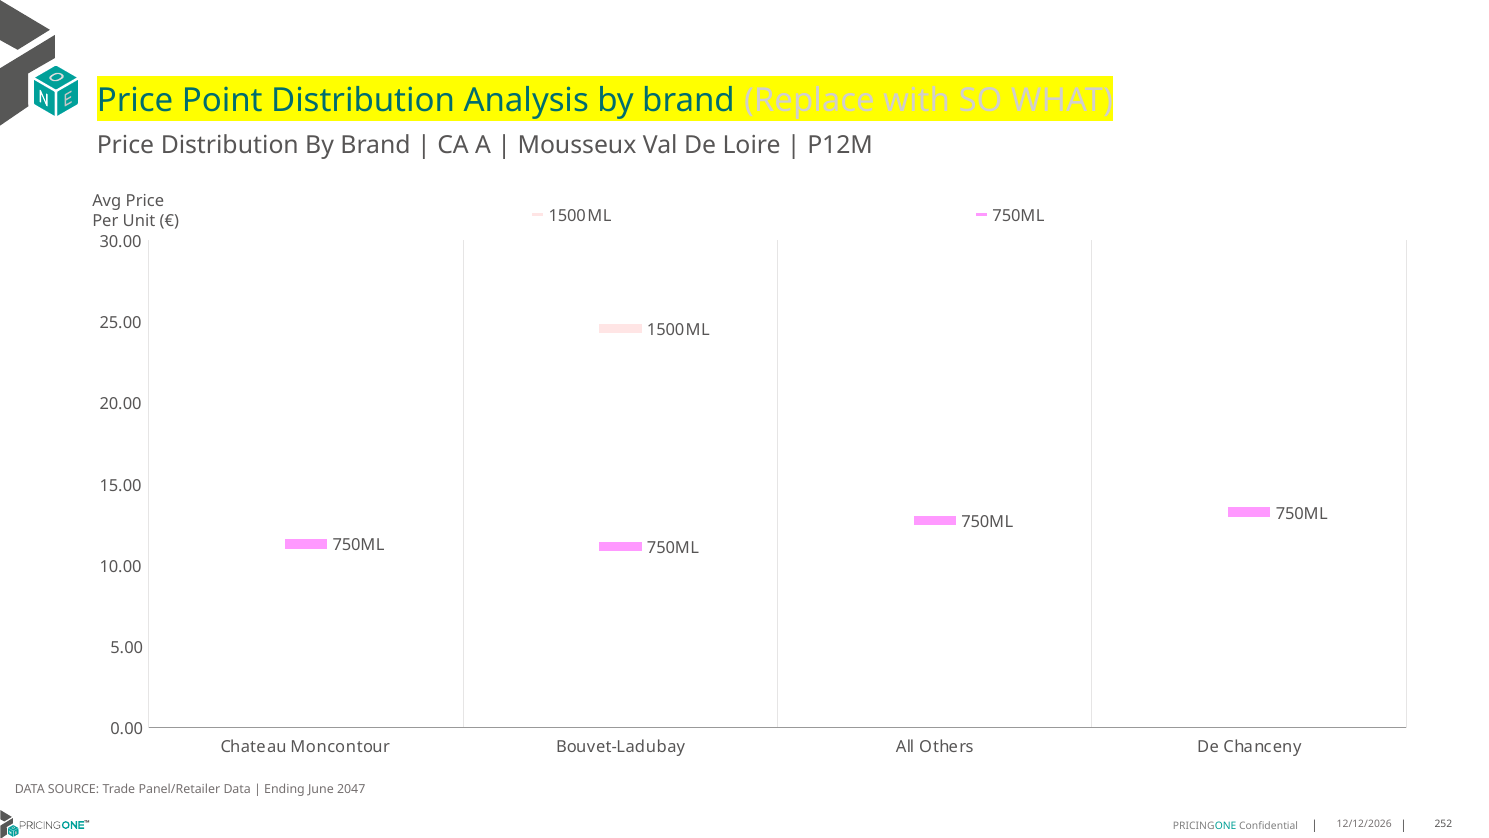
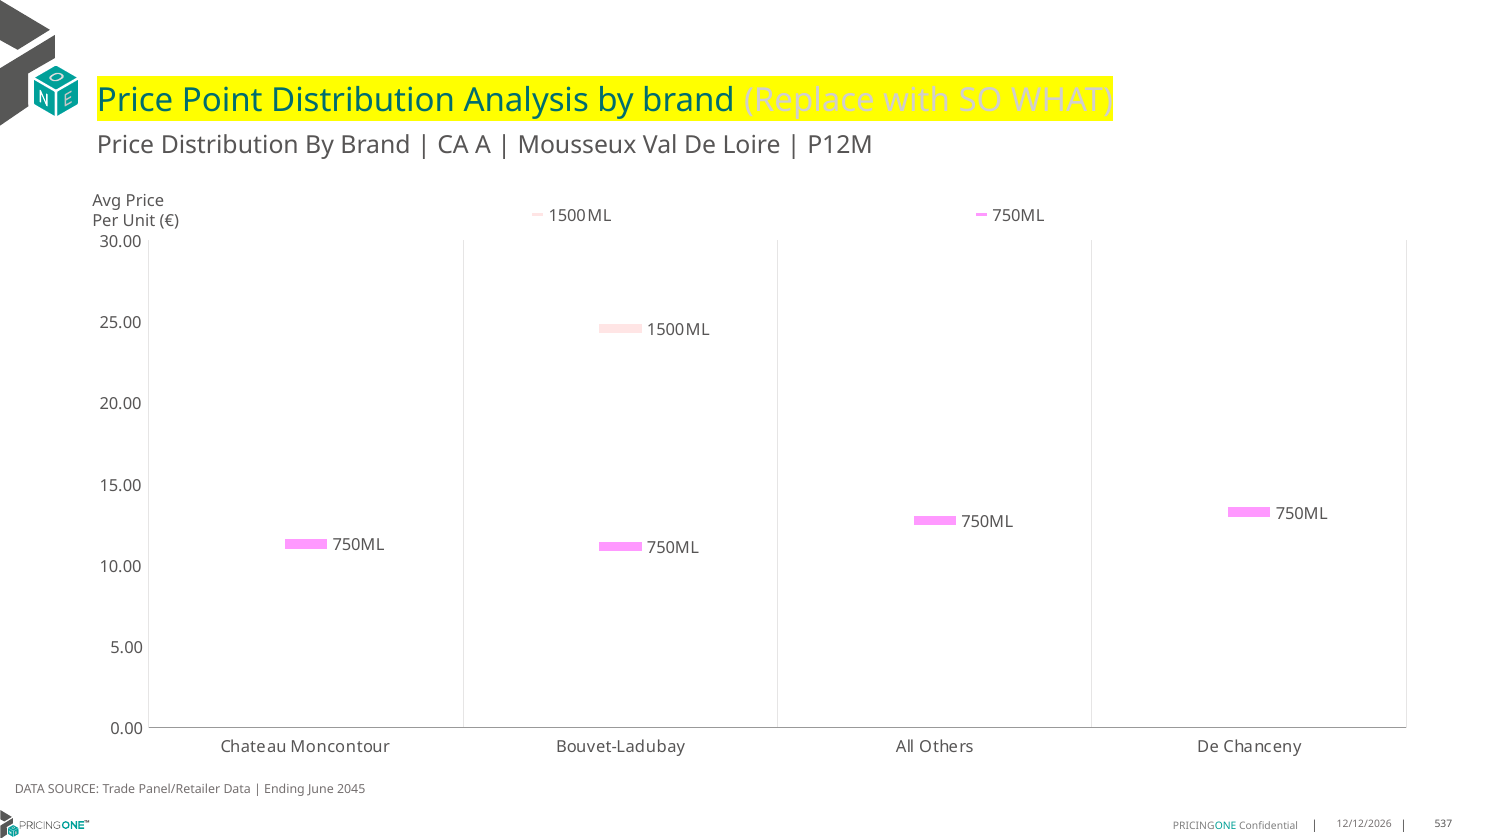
2047: 2047 -> 2045 (351, 789)
252: 252 -> 537 (1443, 824)
